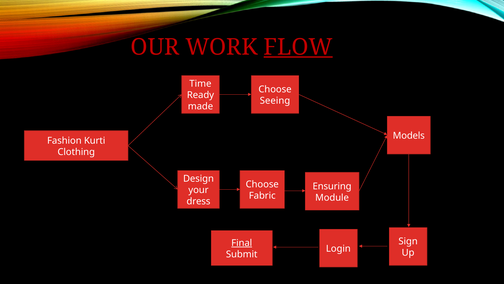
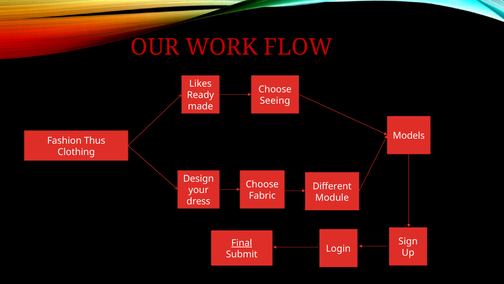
FLOW underline: present -> none (298, 47)
Time: Time -> Likes (200, 84)
Kurti: Kurti -> Thus (95, 140)
Ensuring: Ensuring -> Different (332, 186)
